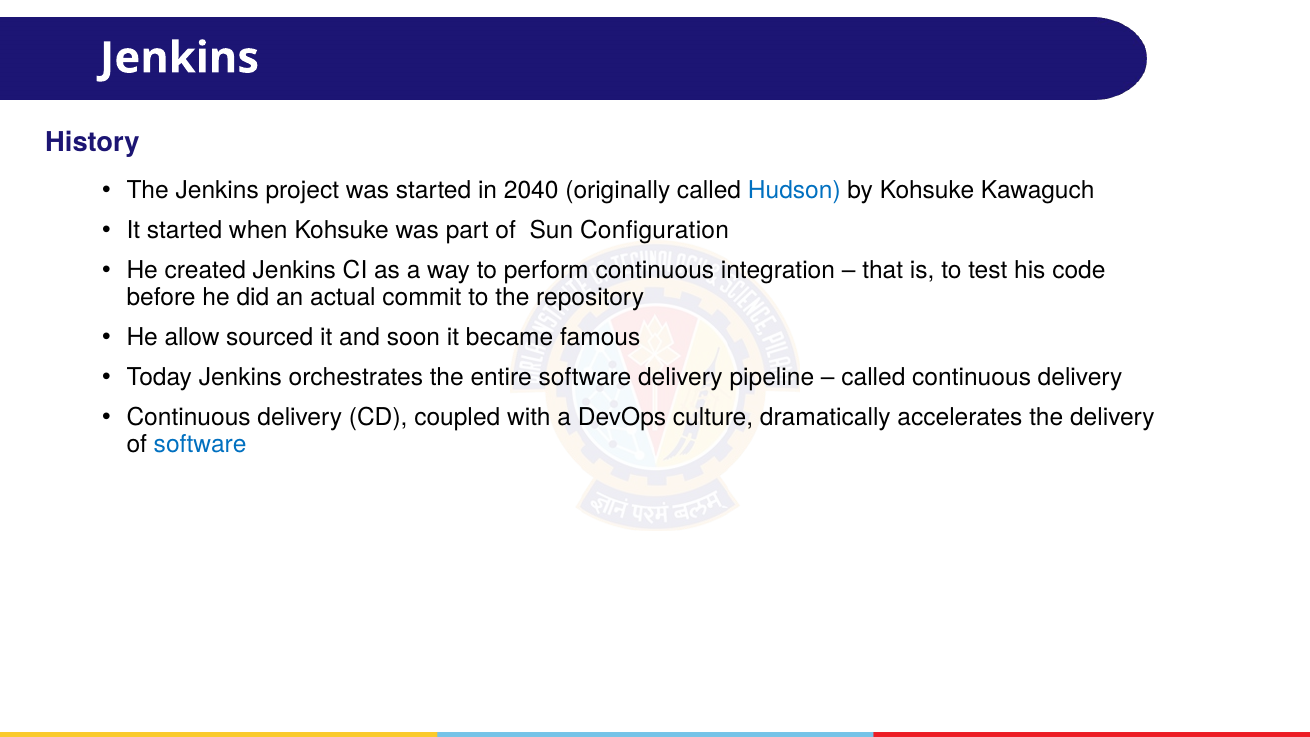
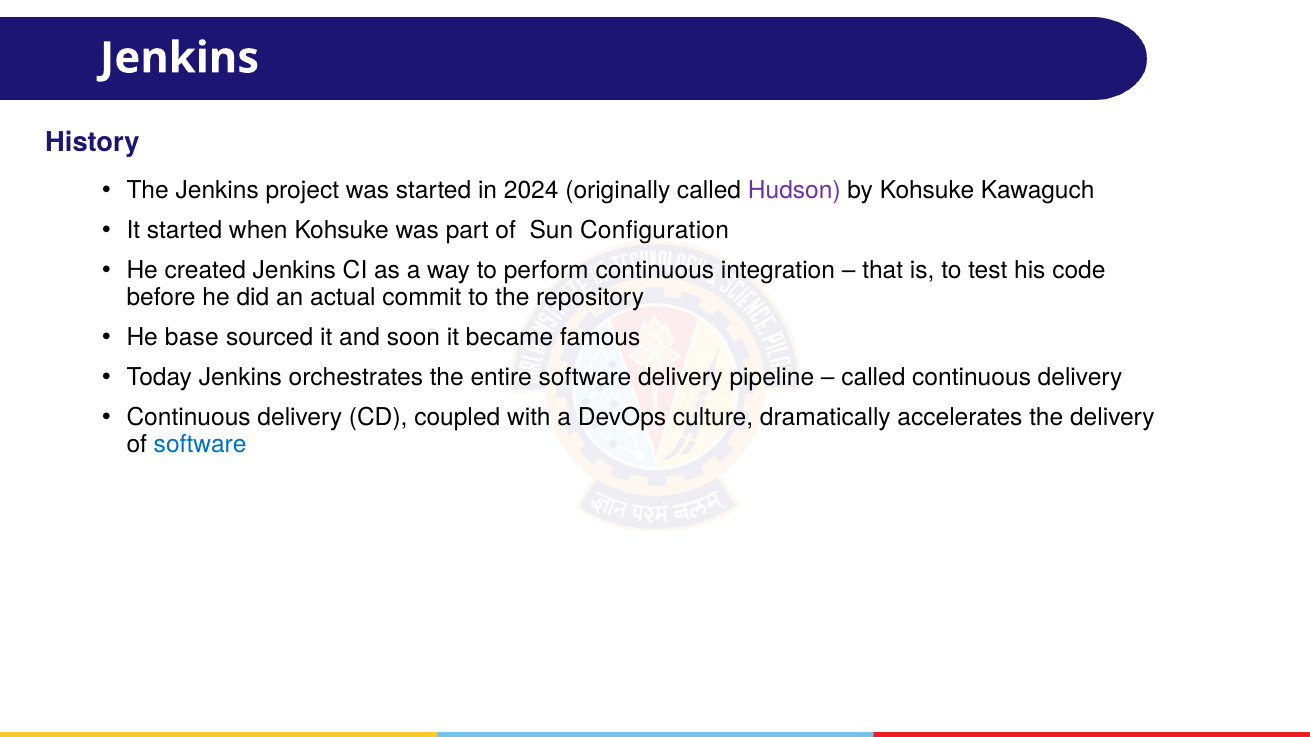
2040: 2040 -> 2024 (531, 190)
Hudson colour: blue -> purple (794, 190)
allow: allow -> base (192, 337)
